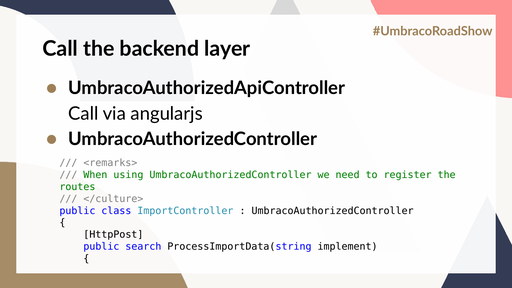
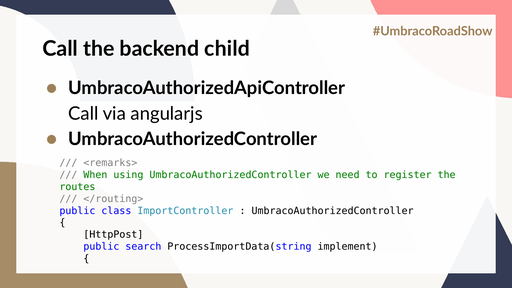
layer: layer -> child (227, 49)
</culture>: </culture> -> </routing> (113, 199)
